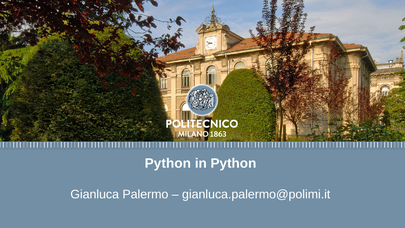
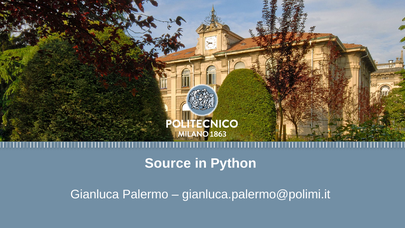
Python: Python -> Source (168, 163)
